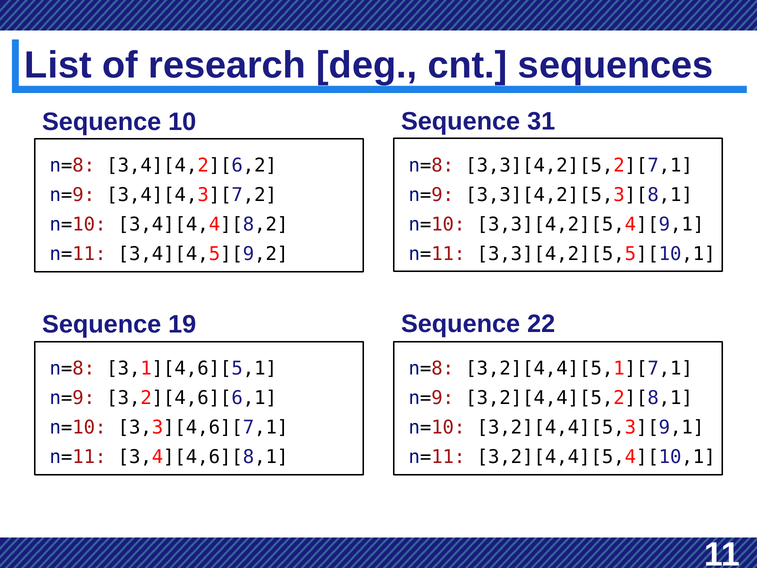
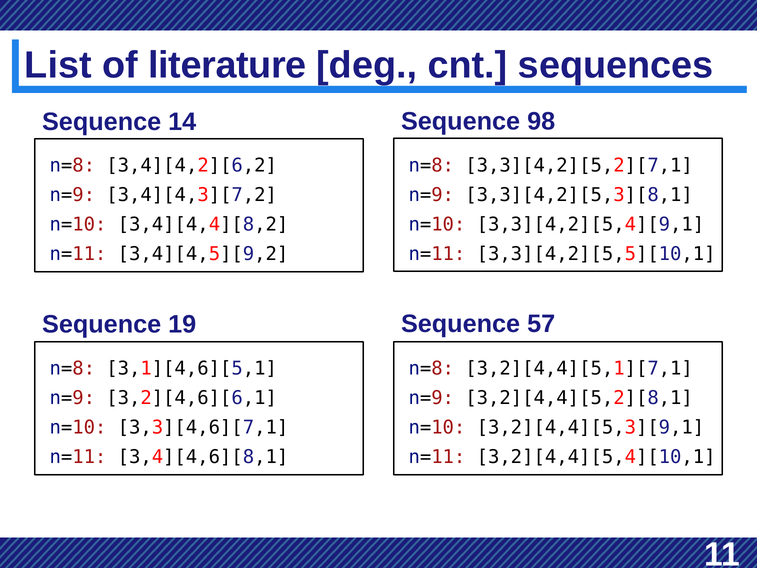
research: research -> literature (227, 65)
10: 10 -> 14 (182, 122)
31: 31 -> 98 (541, 121)
22: 22 -> 57 (541, 324)
